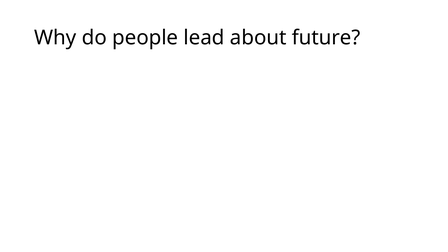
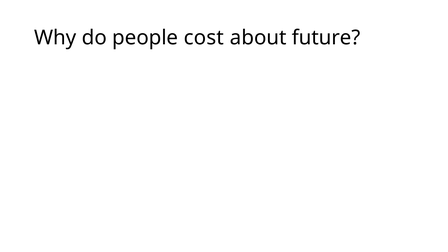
lead: lead -> cost (204, 38)
